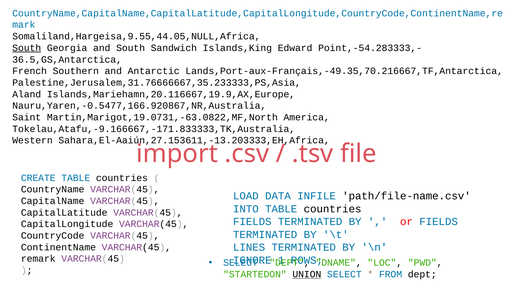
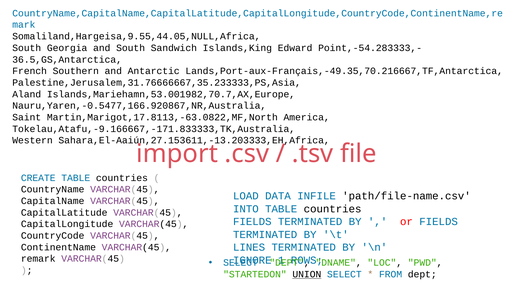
South underline: present -> none (27, 48)
Islands,Mariehamn,20.116667,19.9,AX,Europe: Islands,Mariehamn,20.116667,19.9,AX,Europe -> Islands,Mariehamn,53.001982,70.7,AX,Europe (171, 94)
Martin,Marigot,19.0731,-63.0822,MF,North: Martin,Marigot,19.0731,-63.0822,MF,North -> Martin,Marigot,17.8113,-63.0822,MF,North (162, 117)
